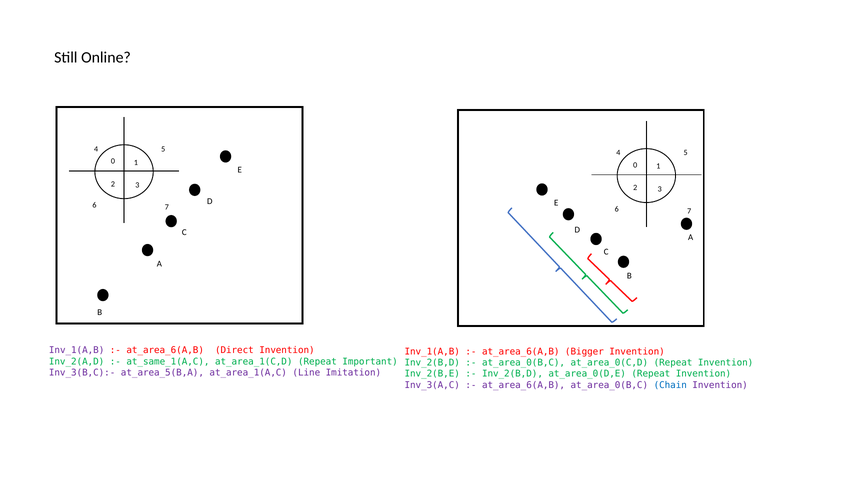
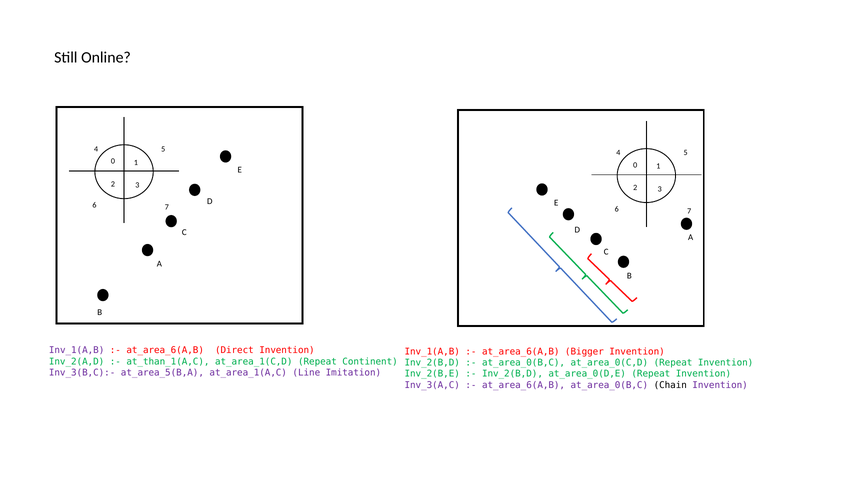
at_same_1(A,C: at_same_1(A,C -> at_than_1(A,C (168, 361)
Important: Important -> Continent (370, 361)
Chain colour: blue -> black (670, 385)
